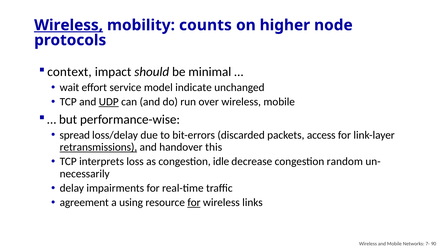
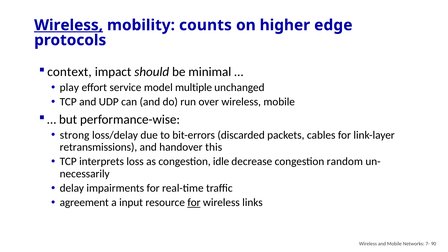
node: node -> edge (333, 25)
wait: wait -> play (69, 87)
indicate: indicate -> multiple (194, 87)
UDP underline: present -> none (109, 102)
spread: spread -> strong (75, 135)
access: access -> cables (321, 135)
retransmissions underline: present -> none (98, 147)
using: using -> input (131, 203)
